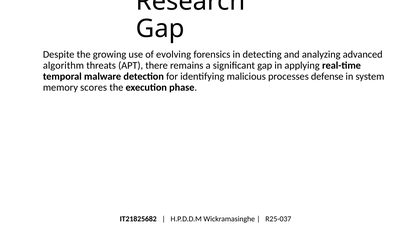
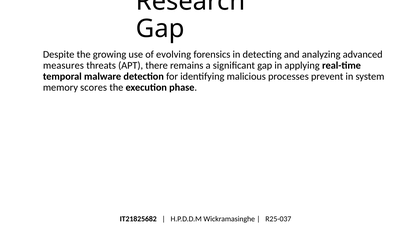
algorithm: algorithm -> measures (63, 65)
defense: defense -> prevent (327, 77)
